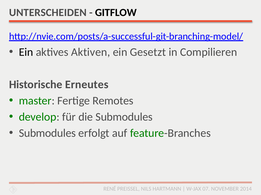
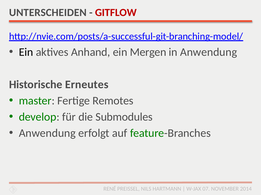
GITFLOW colour: black -> red (116, 13)
Aktiven: Aktiven -> Anhand (91, 52)
Gesetzt: Gesetzt -> Mergen (148, 52)
in Compilieren: Compilieren -> Anwendung (209, 52)
Submodules: Submodules -> Anwendung (47, 134)
